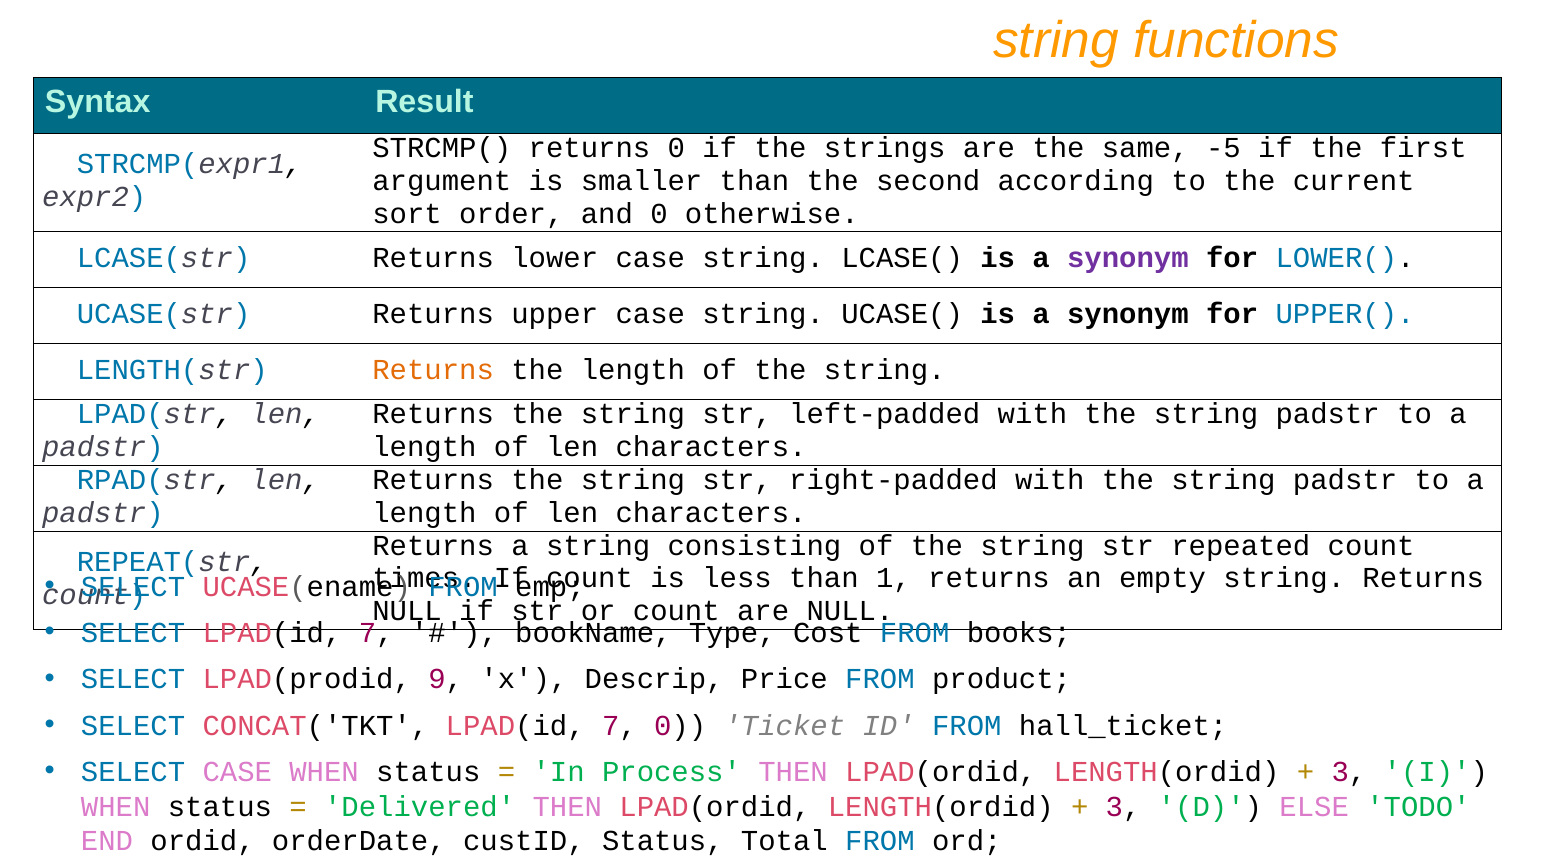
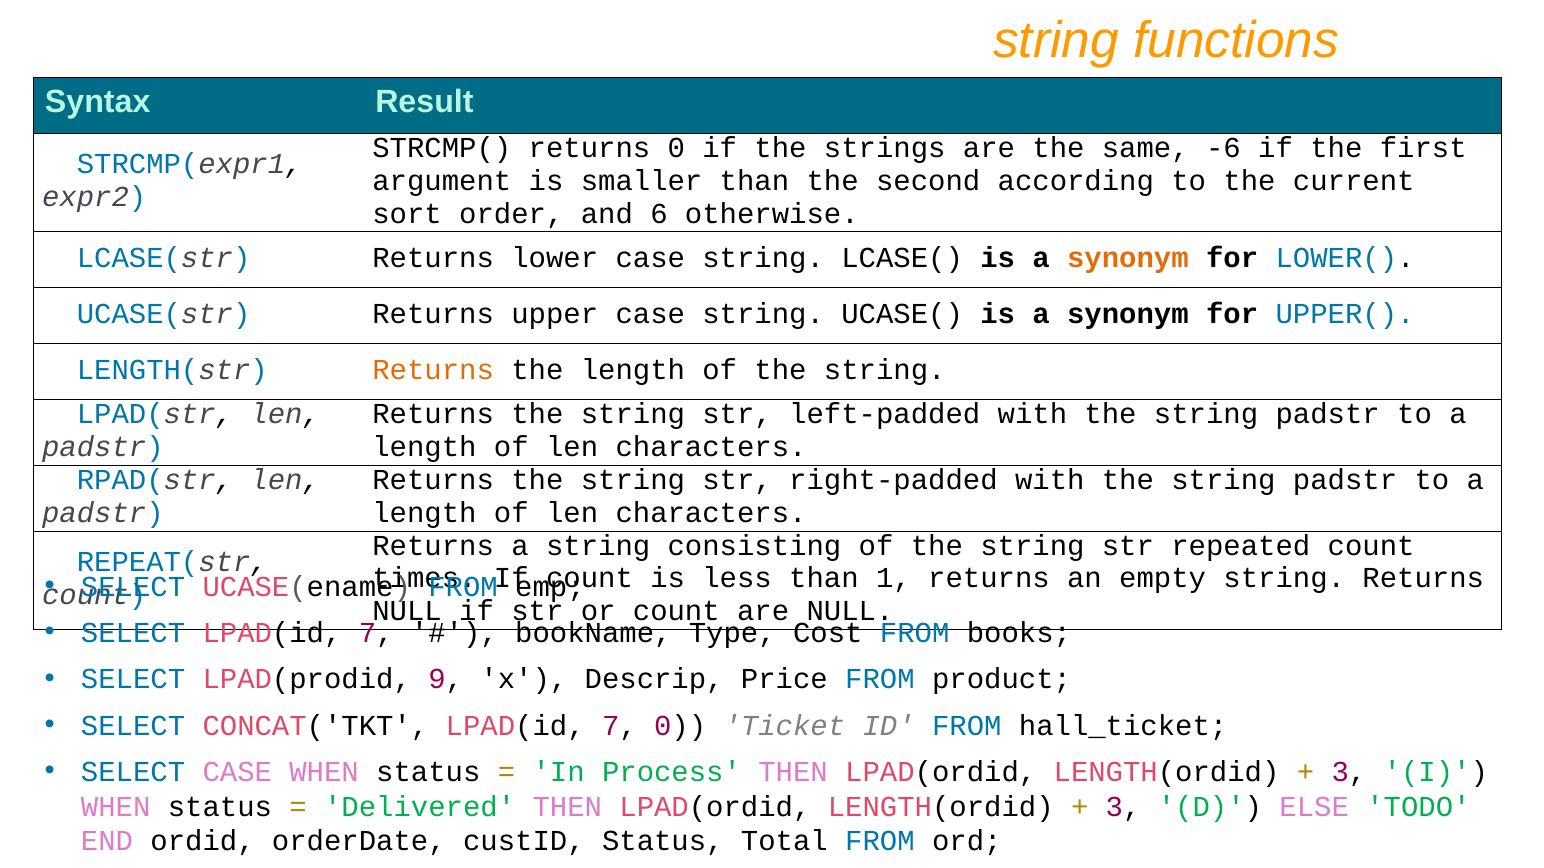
-5: -5 -> -6 (1223, 148)
and 0: 0 -> 6 (659, 214)
synonym colour: purple -> orange (1128, 258)
